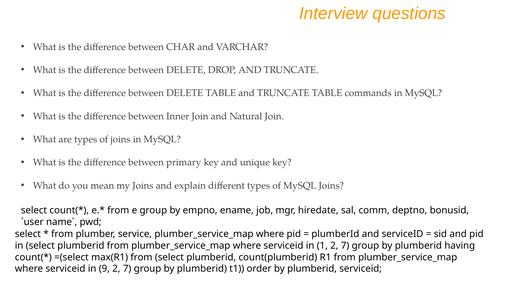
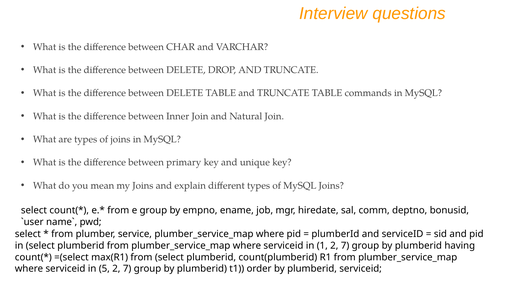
9: 9 -> 5 (104, 269)
